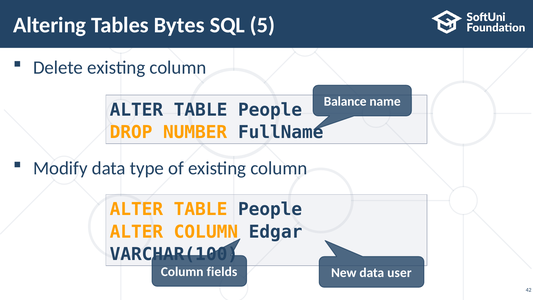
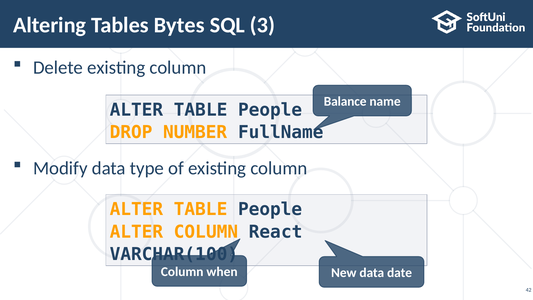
5: 5 -> 3 (262, 25)
Edgar: Edgar -> React (276, 232)
fields: fields -> when (222, 272)
user: user -> date (400, 273)
